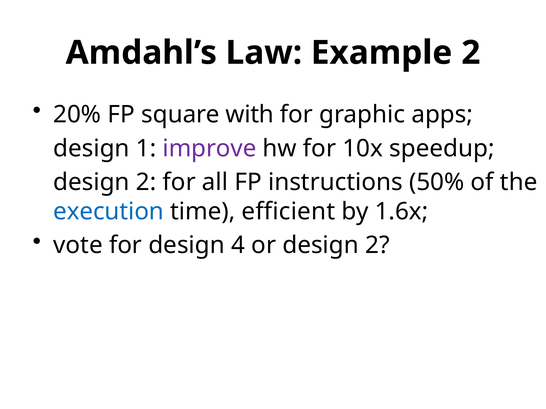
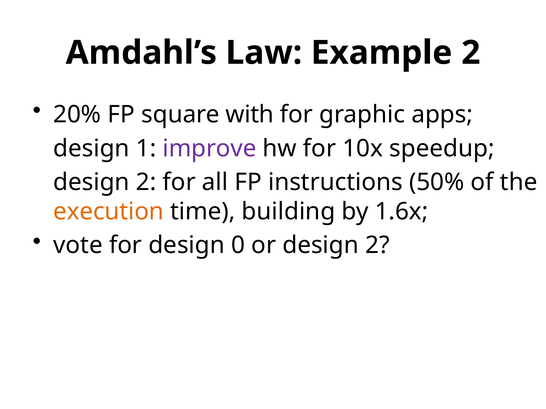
execution colour: blue -> orange (109, 212)
efficient: efficient -> building (288, 212)
4: 4 -> 0 (238, 246)
